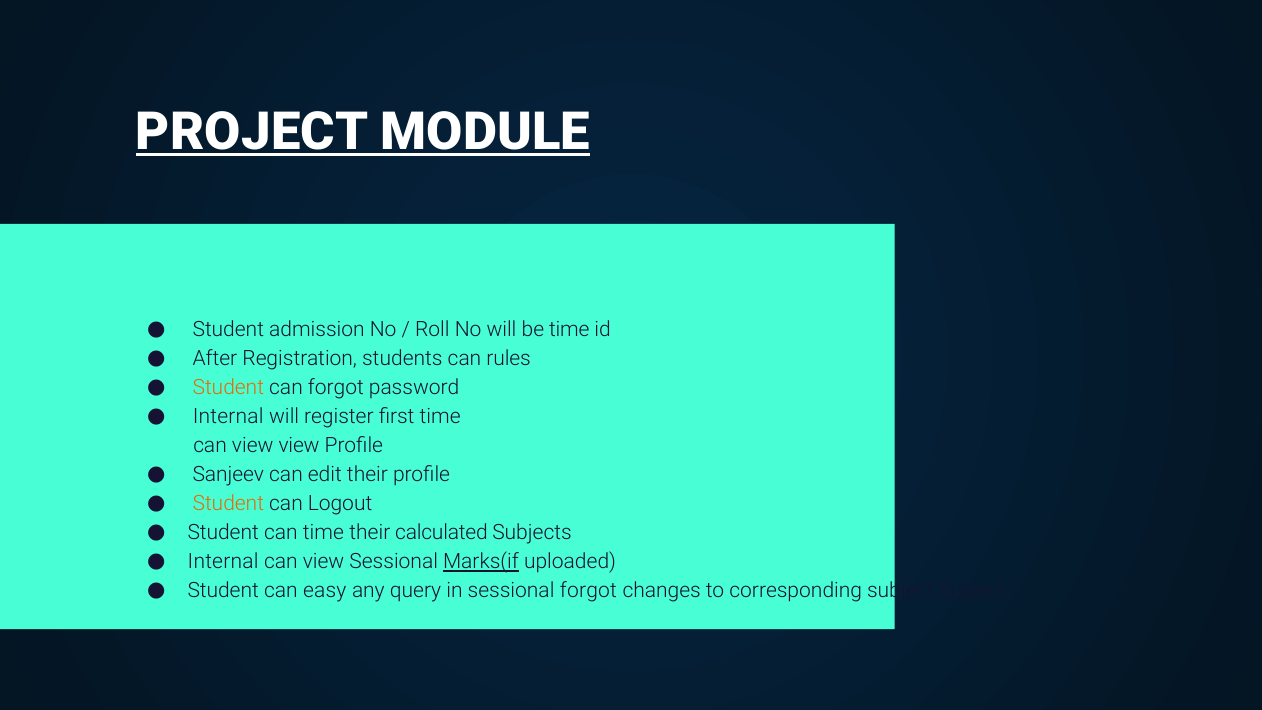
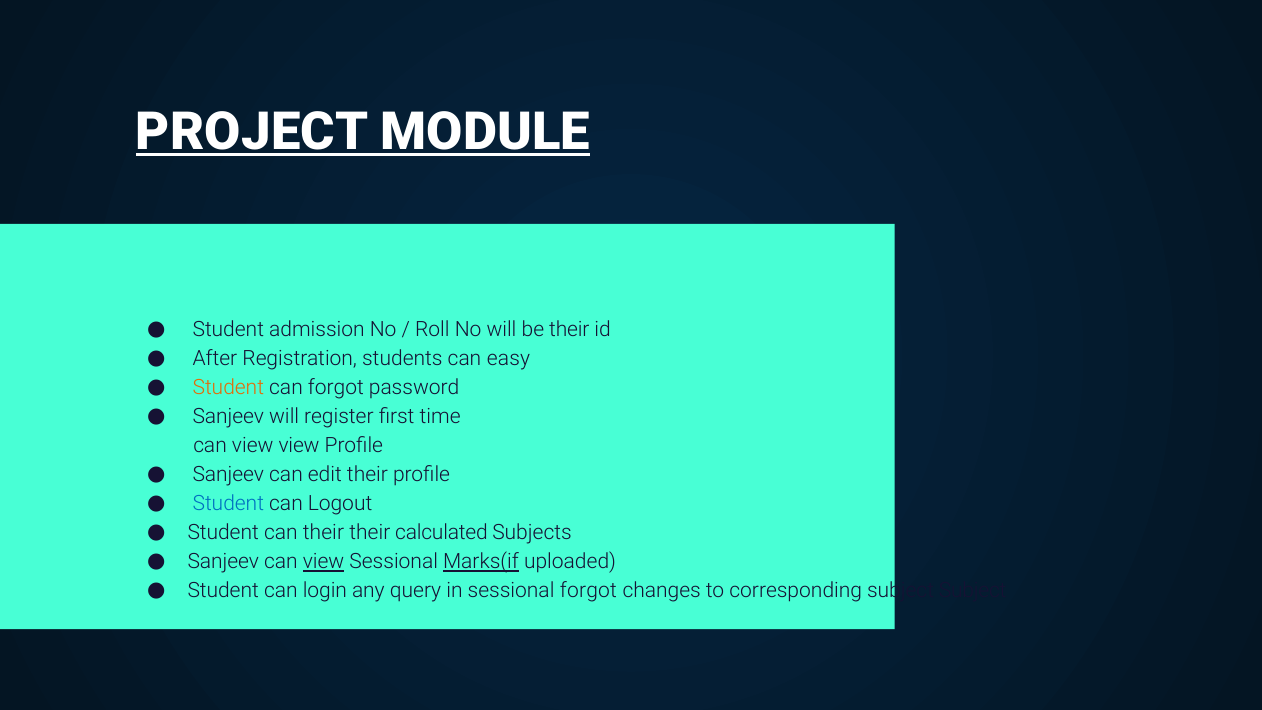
be time: time -> their (569, 330)
rules: rules -> easy (509, 359)
Internal: Internal -> Sanjeev (228, 417)
Student colour: orange -> blue (228, 504)
can time: time -> their (323, 533)
Internal: Internal -> Sanjeev (223, 562)
view underline: none -> present (323, 562)
easy: easy -> login (325, 591)
